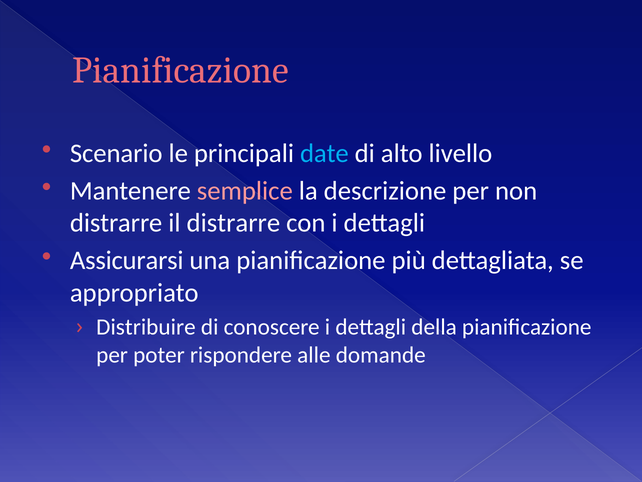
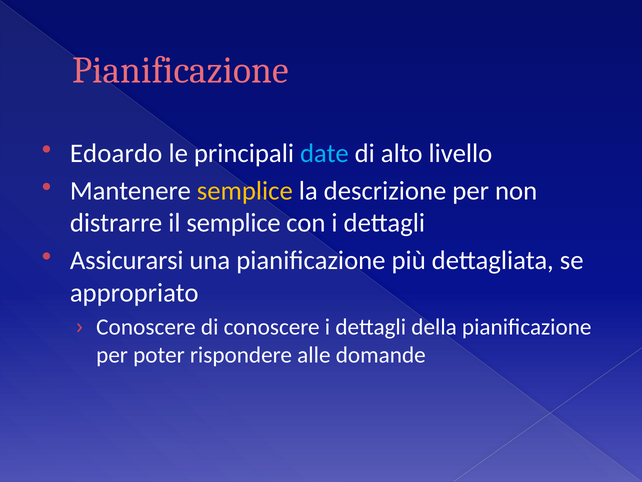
Scenario: Scenario -> Edoardo (116, 153)
semplice colour: pink -> yellow (245, 191)
il distrarre: distrarre -> semplice (234, 223)
Distribuire: Distribuire -> Conoscere (146, 327)
